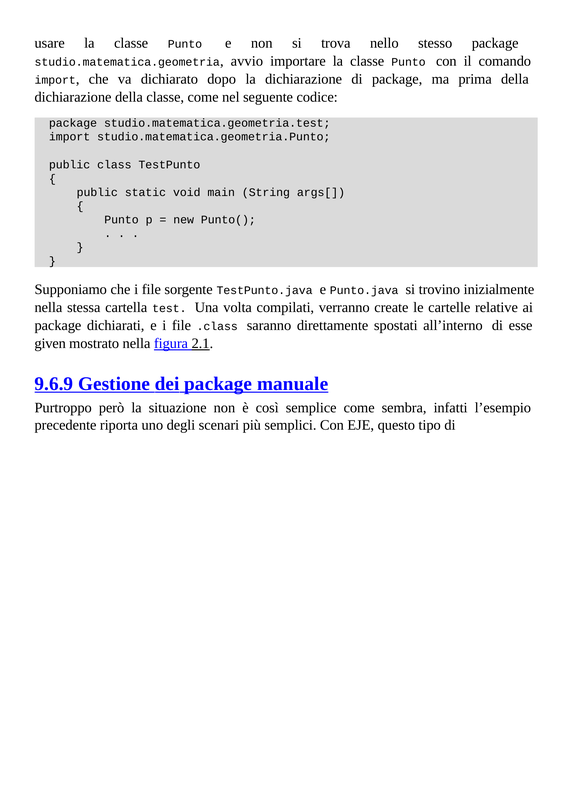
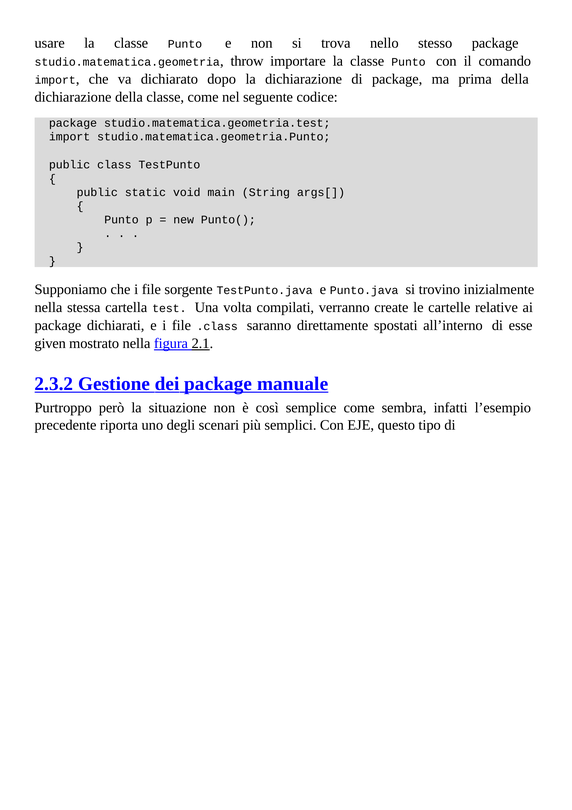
avvio: avvio -> throw (247, 61)
9.6.9: 9.6.9 -> 2.3.2 (54, 384)
